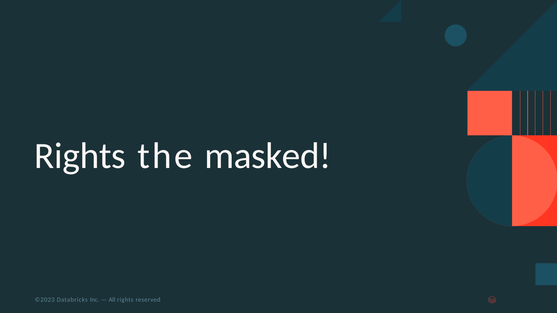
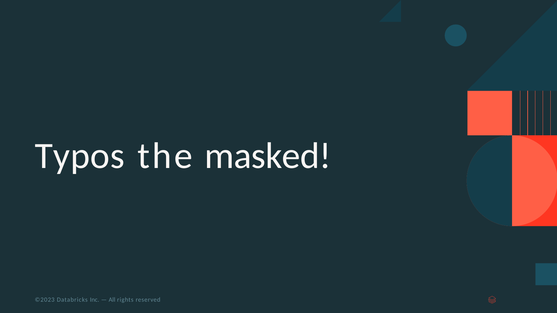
Rights: Rights -> Typos (80, 156)
